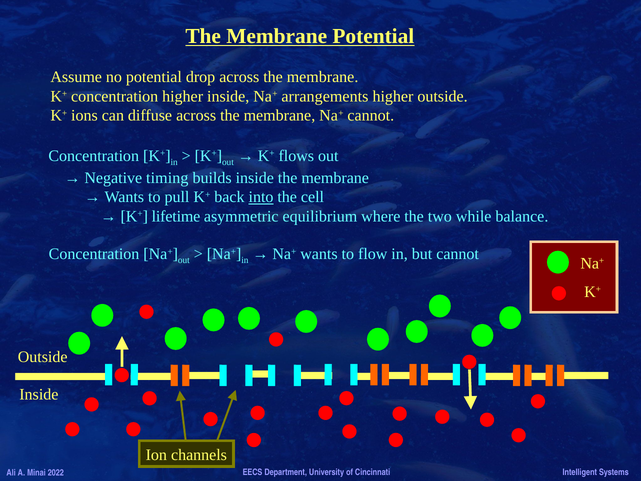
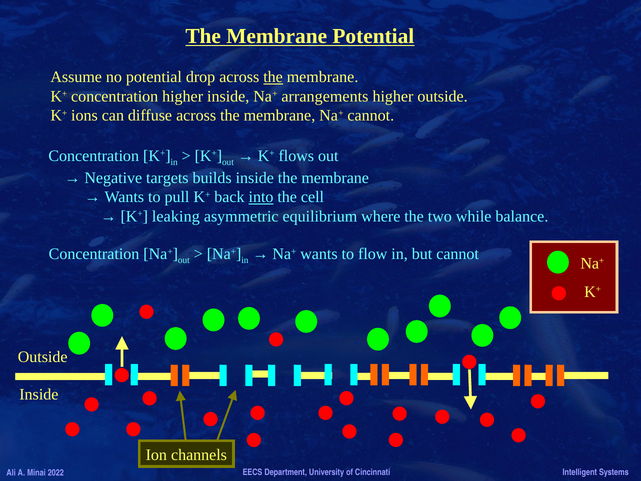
the underline: none -> present (273, 77)
timing: timing -> targets (167, 178)
lifetime: lifetime -> leaking (176, 216)
